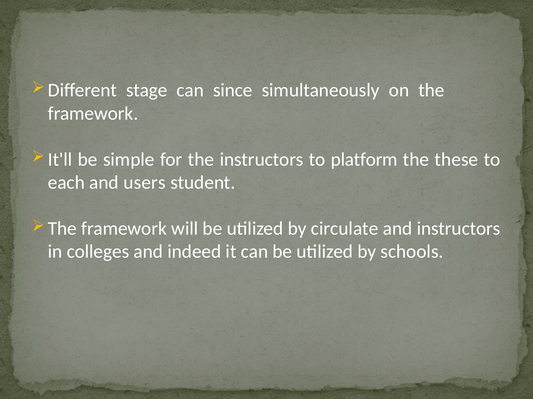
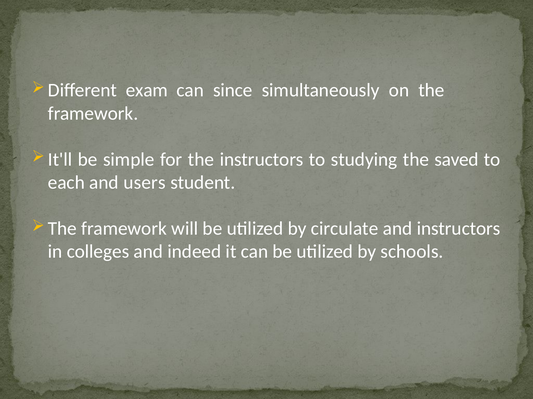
stage: stage -> exam (147, 90)
platform: platform -> studying (364, 160)
these: these -> saved (457, 160)
